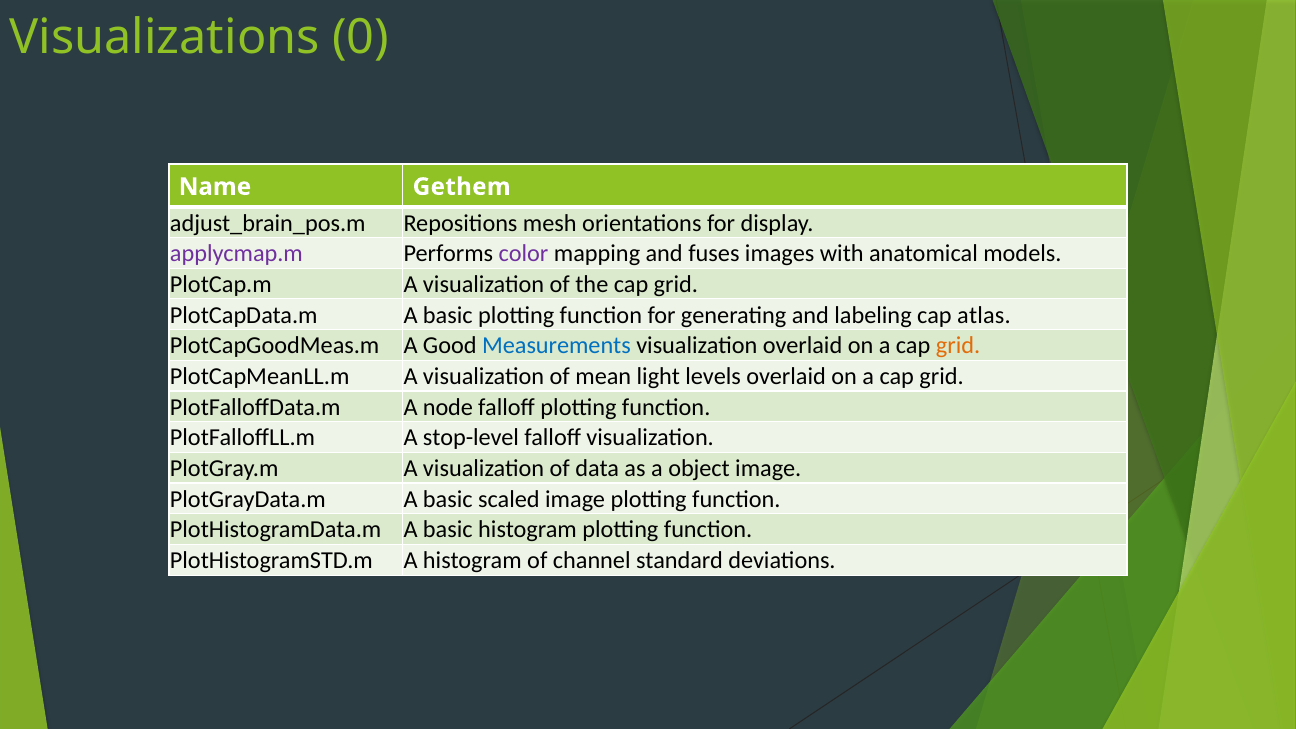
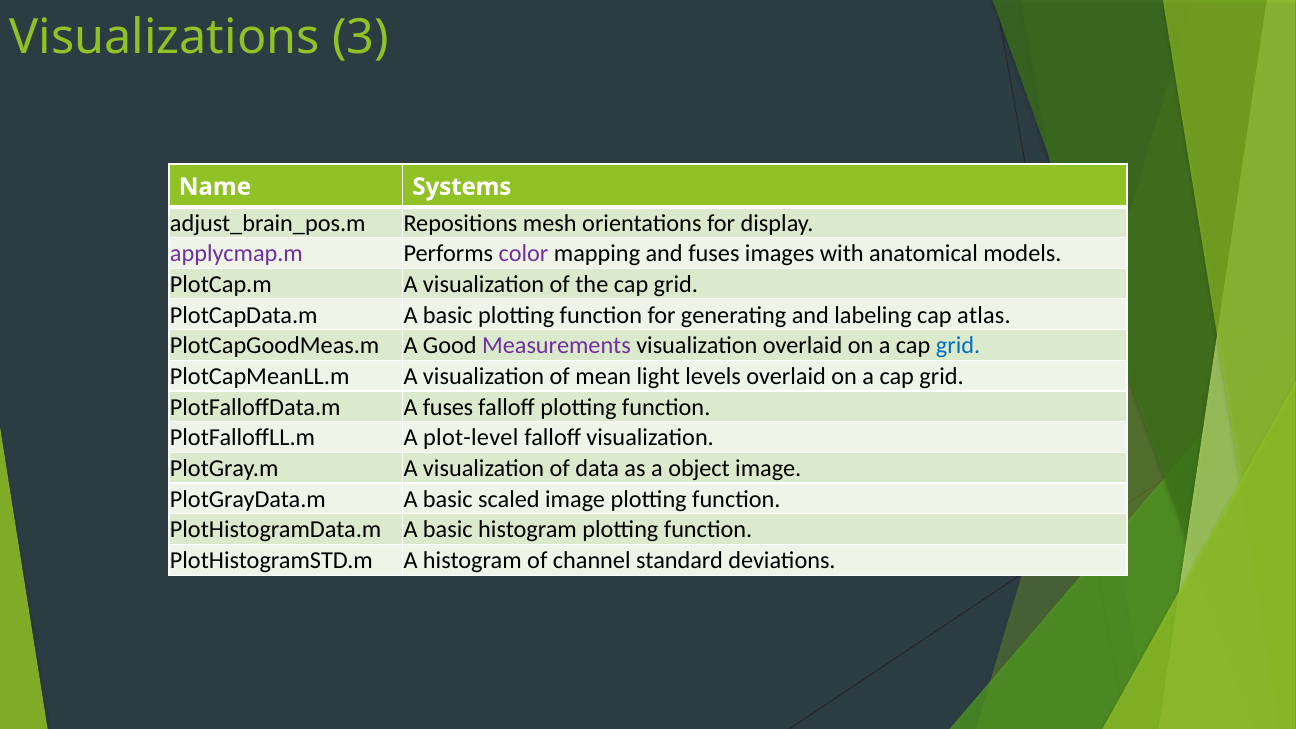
0: 0 -> 3 (361, 37)
Gethem: Gethem -> Systems (462, 187)
Measurements colour: blue -> purple (556, 346)
grid colour: orange -> blue (958, 346)
A node: node -> fuses (448, 407)
stop-level: stop-level -> plot-level (471, 438)
